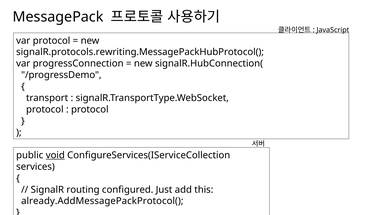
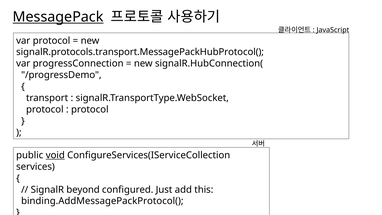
MessagePack underline: none -> present (58, 17)
signalR.protocols.rewriting.MessagePackHubProtocol(: signalR.protocols.rewriting.MessagePackHubProtocol( -> signalR.protocols.transport.MessagePackHubProtocol( (140, 52)
routing: routing -> beyond (83, 189)
already.AddMessagePackProtocol(: already.AddMessagePackProtocol( -> binding.AddMessagePackProtocol( (102, 201)
